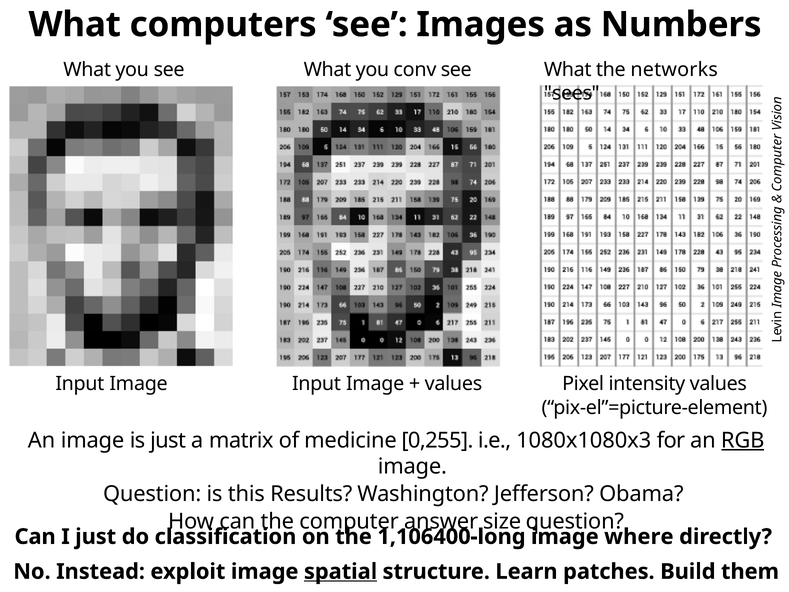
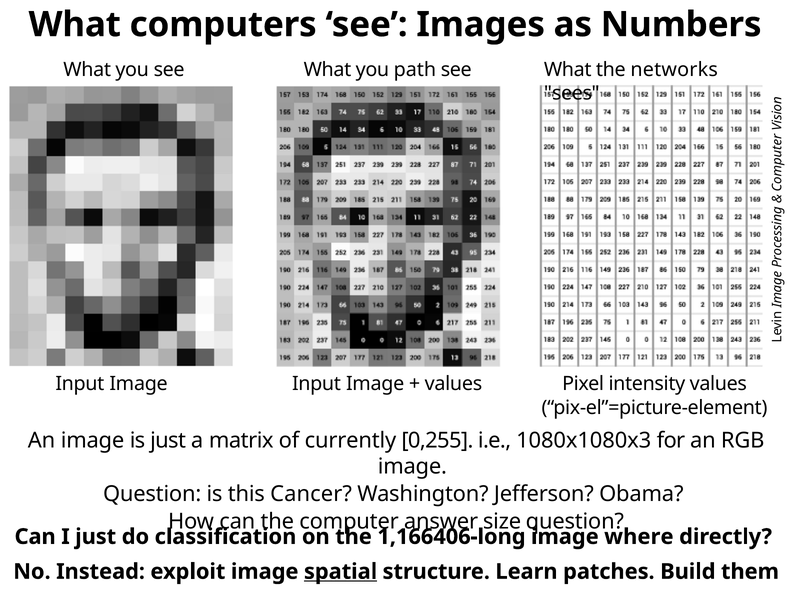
conv: conv -> path (415, 70)
medicine: medicine -> currently (350, 440)
RGB underline: present -> none (743, 440)
Results: Results -> Cancer (311, 494)
1,106400-long: 1,106400-long -> 1,166406-long (451, 536)
